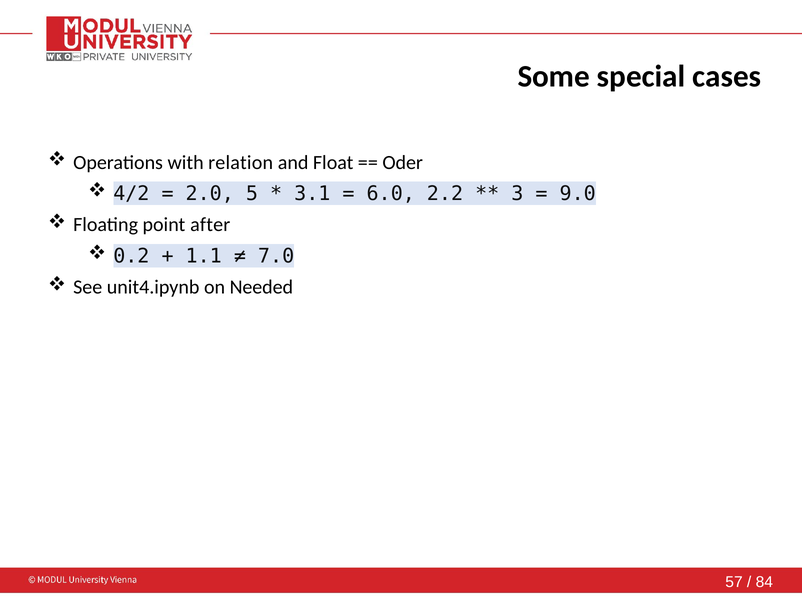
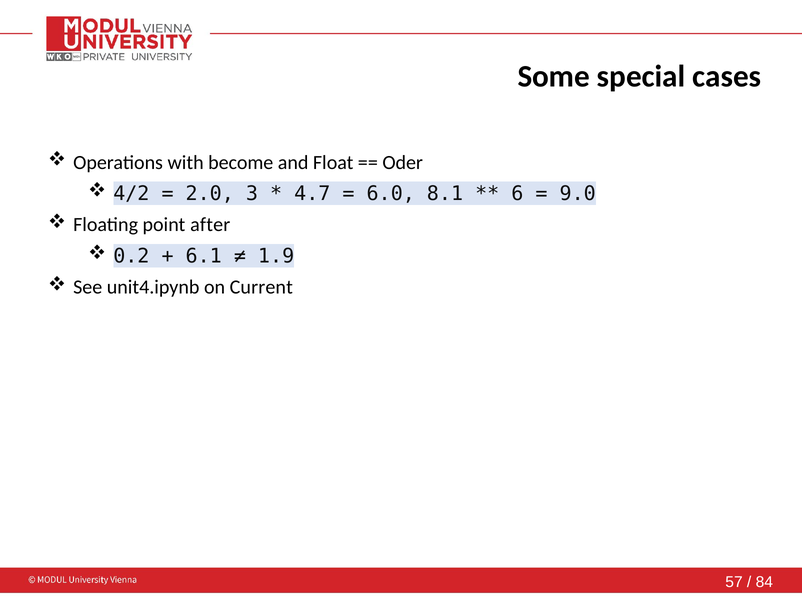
relation: relation -> become (241, 162)
5: 5 -> 3 (252, 193)
3.1: 3.1 -> 4.7 (312, 193)
2.2: 2.2 -> 8.1 (445, 193)
3: 3 -> 6 (517, 193)
1.1: 1.1 -> 6.1 (204, 256)
7.0: 7.0 -> 1.9 (276, 256)
Needed: Needed -> Current (261, 287)
